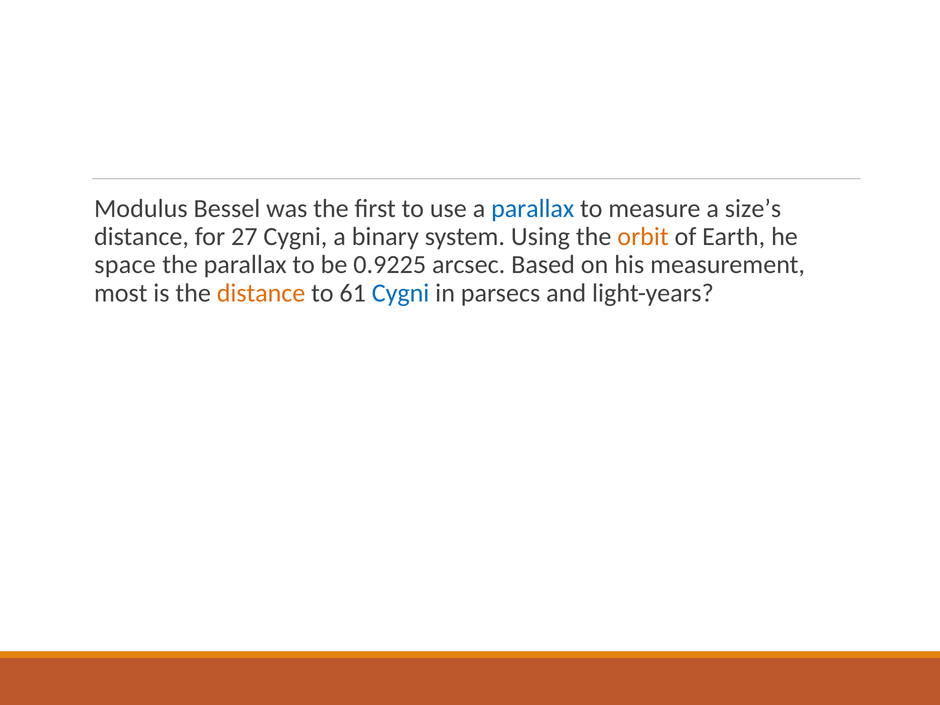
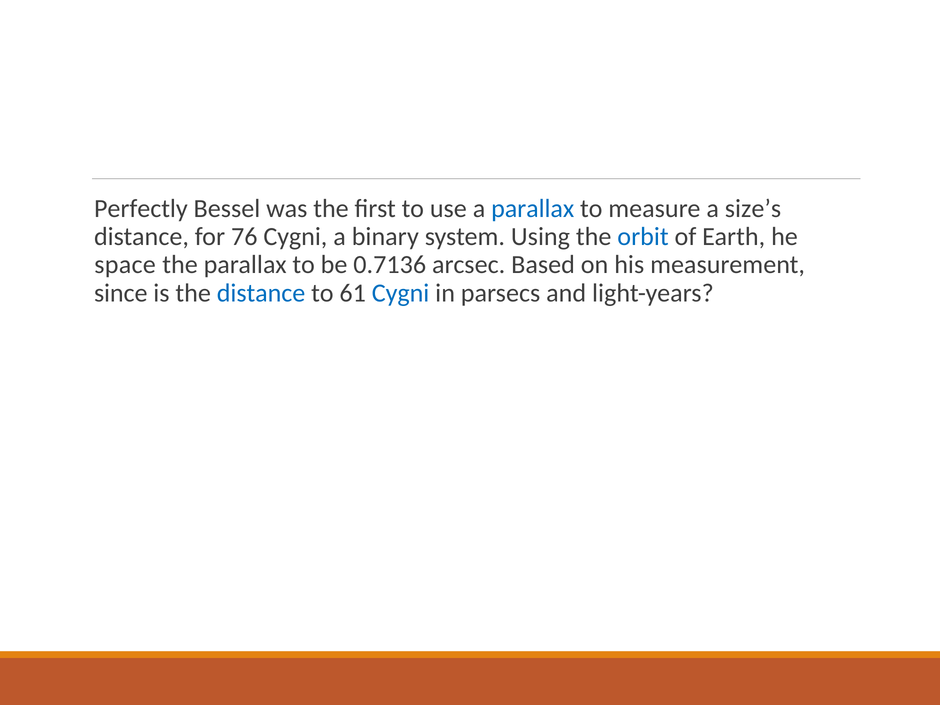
Modulus: Modulus -> Perfectly (141, 208)
27: 27 -> 76 (244, 237)
orbit colour: orange -> blue (643, 237)
0.9225: 0.9225 -> 0.7136 (390, 265)
most: most -> since (121, 293)
distance colour: orange -> blue (261, 293)
